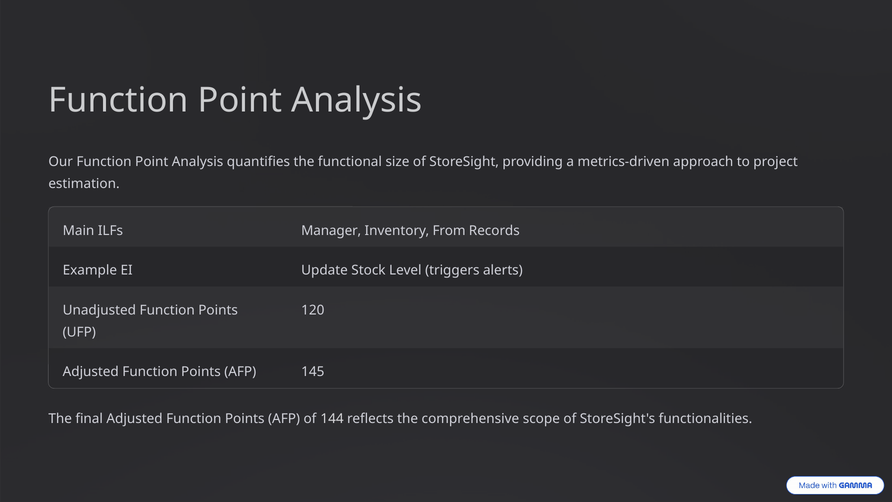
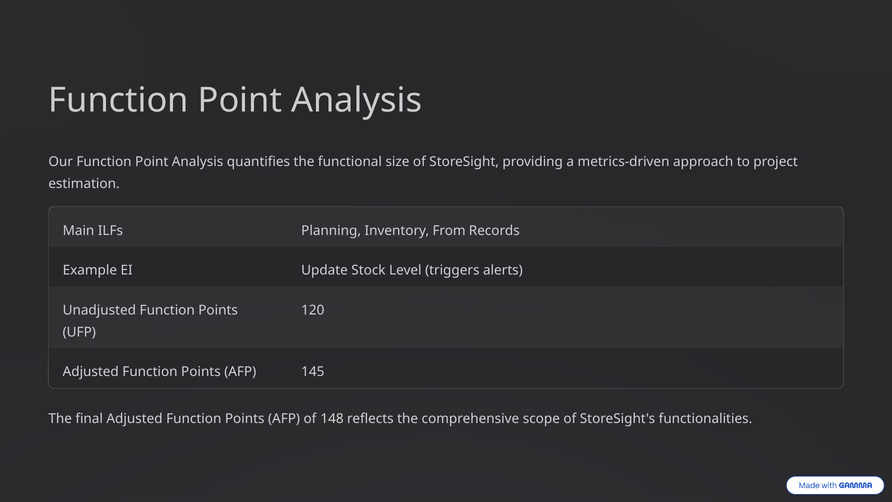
Manager: Manager -> Planning (331, 231)
144: 144 -> 148 (332, 419)
